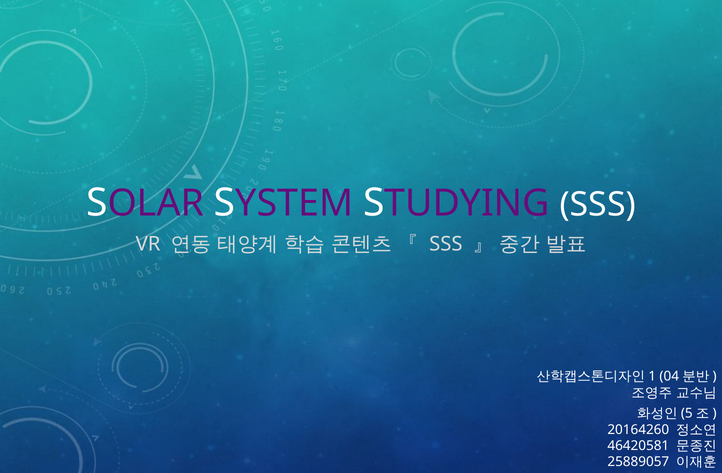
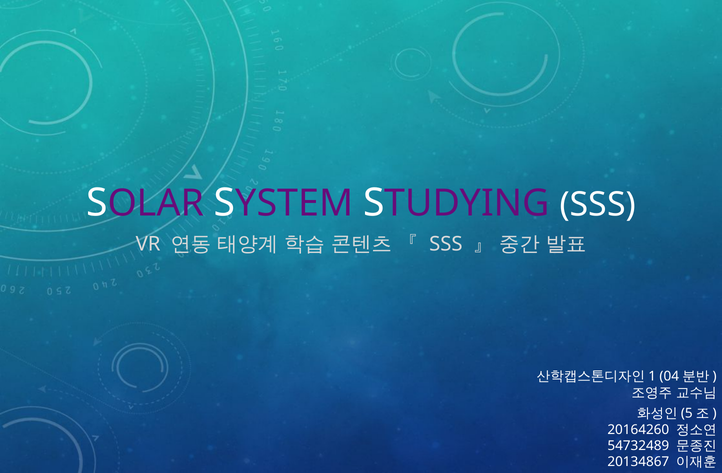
46420581: 46420581 -> 54732489 (638, 446)
25889057: 25889057 -> 20134867 (638, 462)
